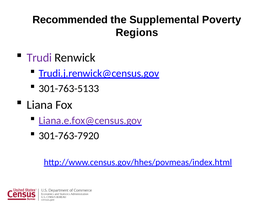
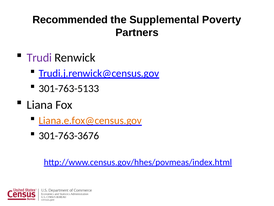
Regions: Regions -> Partners (137, 32)
Liana.e.fox@census.gov colour: purple -> orange (90, 120)
301-763-7920: 301-763-7920 -> 301-763-3676 (69, 136)
